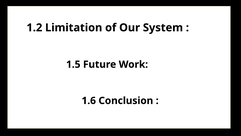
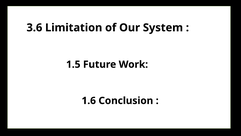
1.2: 1.2 -> 3.6 (34, 28)
